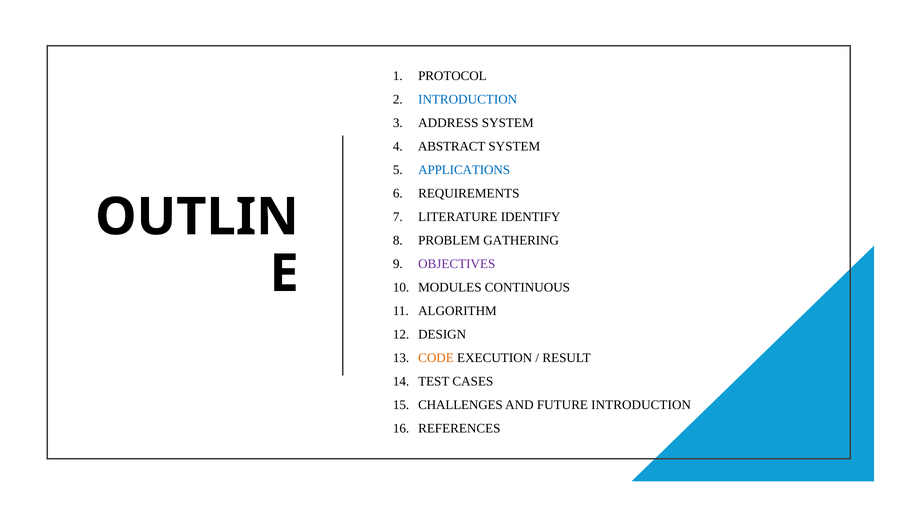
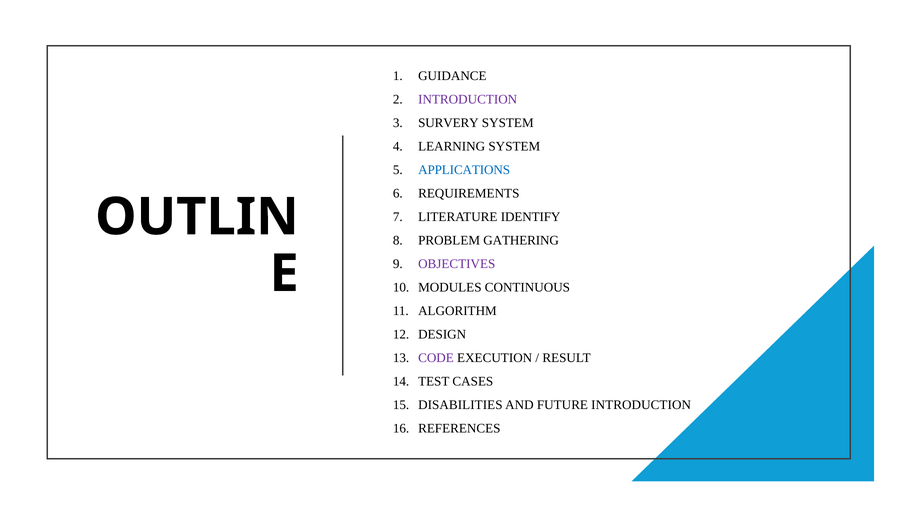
PROTOCOL: PROTOCOL -> GUIDANCE (452, 76)
INTRODUCTION colour: blue -> purple (468, 99)
ADDRESS: ADDRESS -> SURVERY (448, 123)
ABSTRACT: ABSTRACT -> LEARNING (452, 146)
CODE colour: orange -> purple (436, 358)
CHALLENGES: CHALLENGES -> DISABILITIES (460, 405)
